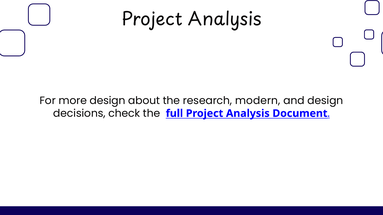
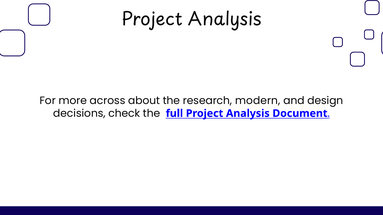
more design: design -> across (108, 101)
